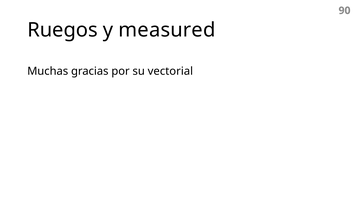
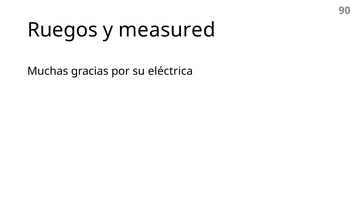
vectorial: vectorial -> eléctrica (170, 71)
